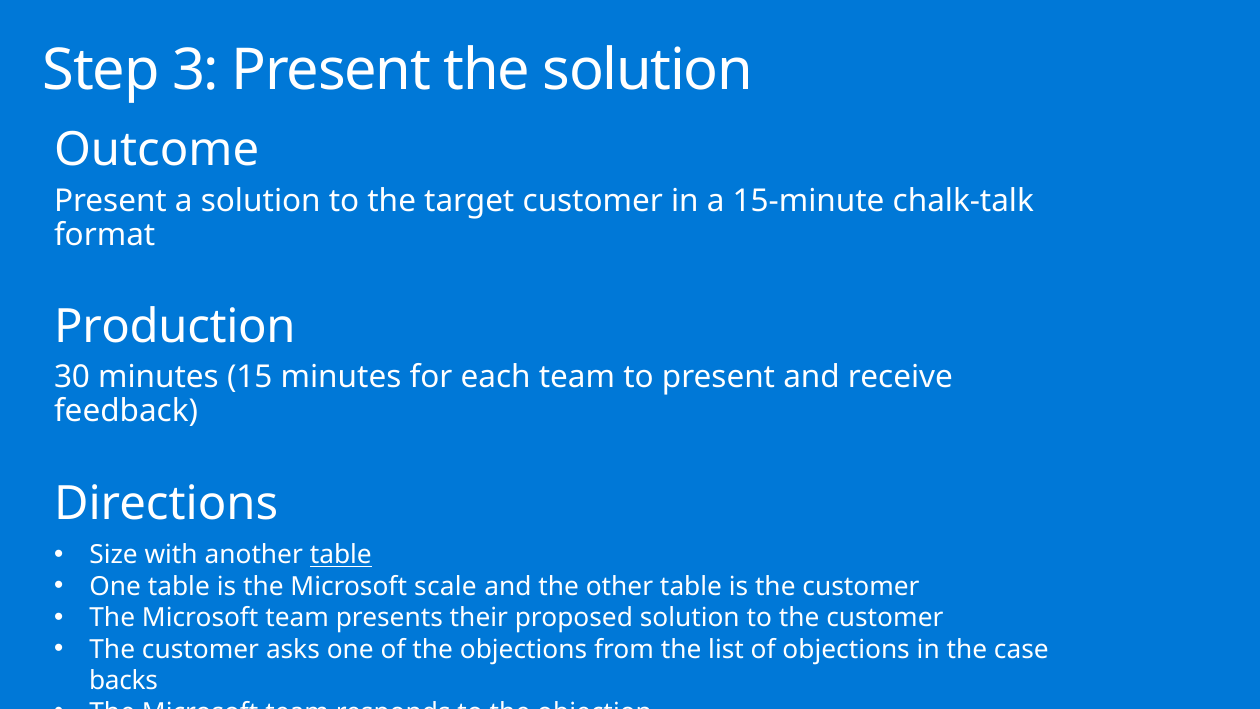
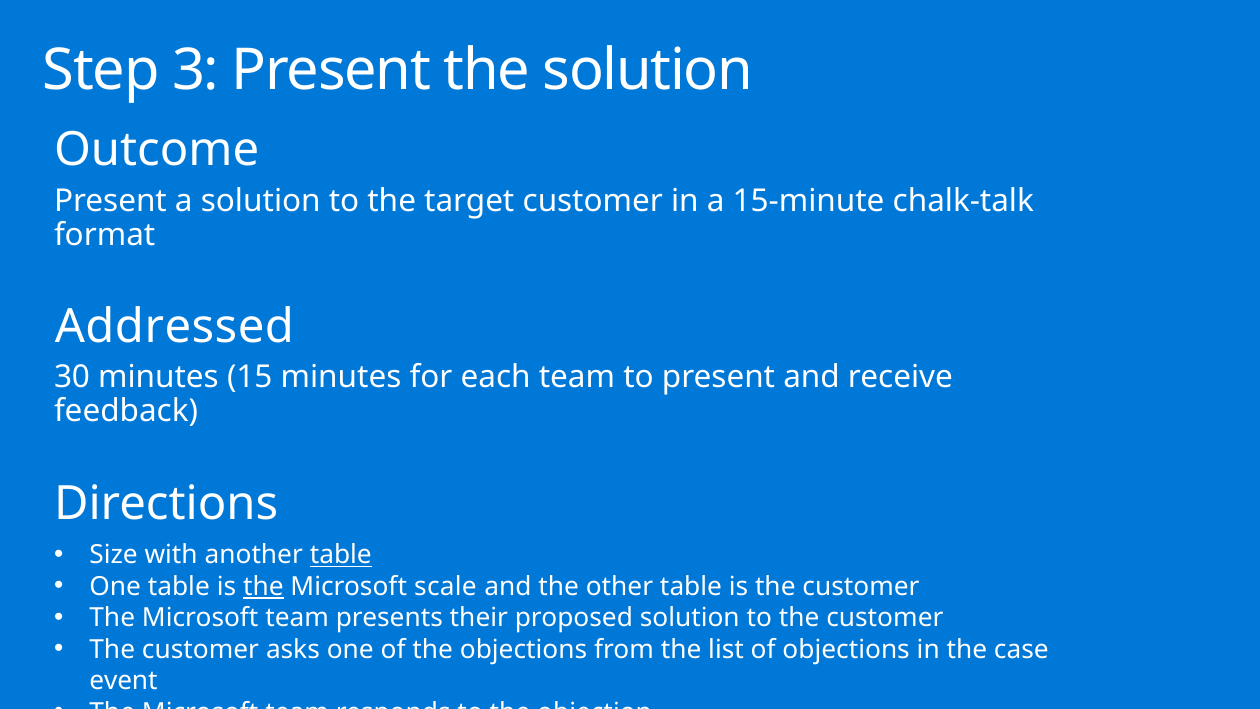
Production: Production -> Addressed (174, 327)
the underline: none -> present (263, 586)
backs: backs -> event (123, 681)
